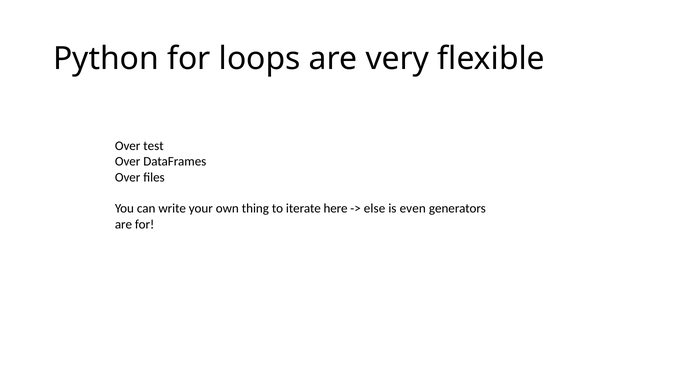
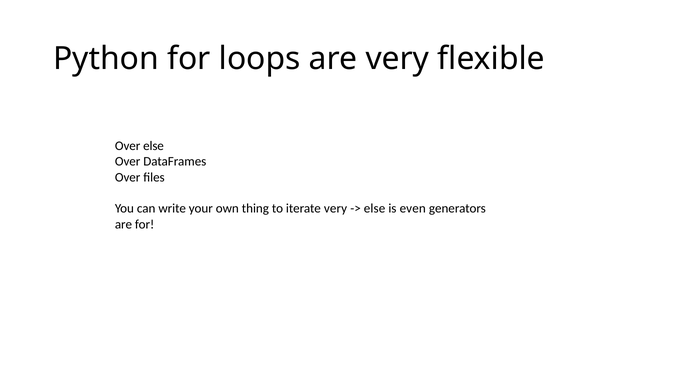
Over test: test -> else (154, 146)
iterate here: here -> very (335, 208)
